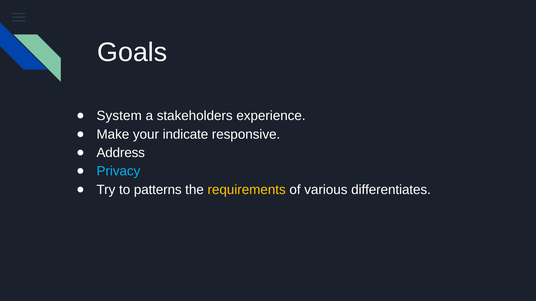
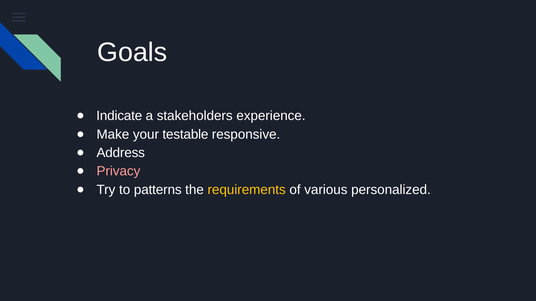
System: System -> Indicate (119, 116)
indicate: indicate -> testable (185, 135)
Privacy colour: light blue -> pink (118, 172)
differentiates: differentiates -> personalized (391, 190)
